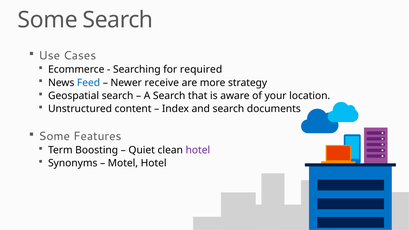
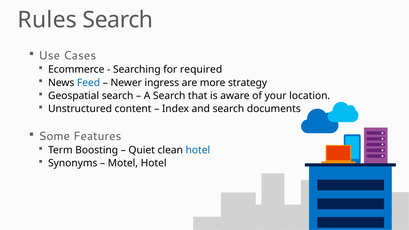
Some: Some -> Rules (47, 20)
receive: receive -> ingress (162, 83)
hotel colour: purple -> blue (198, 150)
